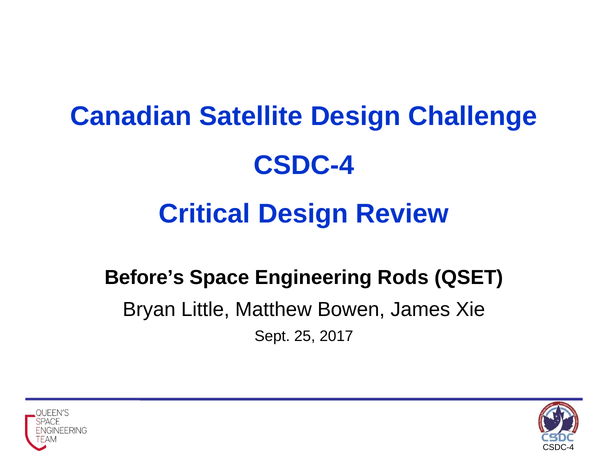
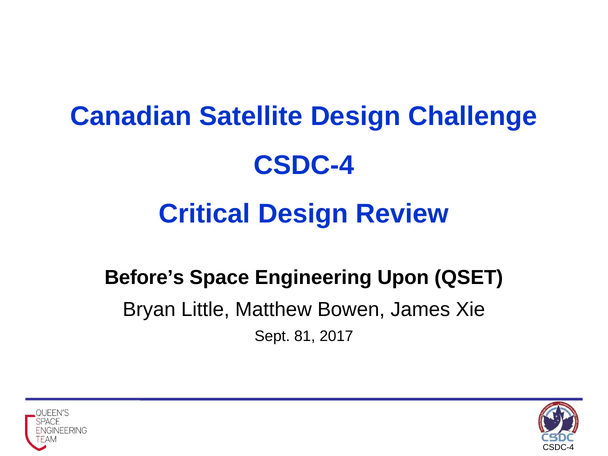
Rods: Rods -> Upon (403, 277)
25: 25 -> 81 (305, 336)
